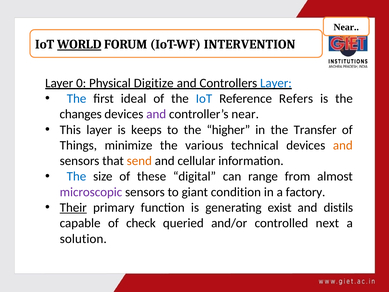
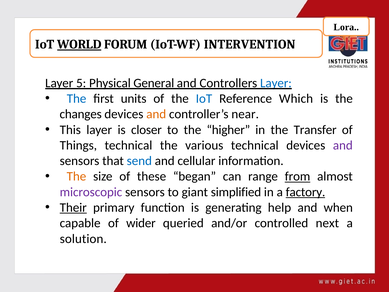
Near: Near -> Lora (346, 27)
0: 0 -> 5 (81, 83)
Digitize: Digitize -> General (154, 83)
ideal: ideal -> units (134, 98)
Refers: Refers -> Which (296, 98)
and colour: purple -> orange (156, 114)
keeps: keeps -> closer (146, 130)
Things minimize: minimize -> technical (128, 145)
and colour: orange -> purple (343, 145)
send colour: orange -> blue (139, 161)
The colour: blue -> orange (76, 176)
digital: digital -> began (195, 176)
from underline: none -> present (298, 176)
condition: condition -> simplified (236, 192)
factory underline: none -> present (306, 192)
exist: exist -> help (280, 207)
distils: distils -> when (338, 207)
check: check -> wider (141, 223)
